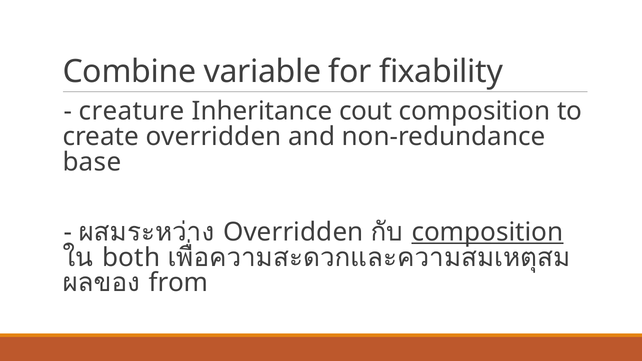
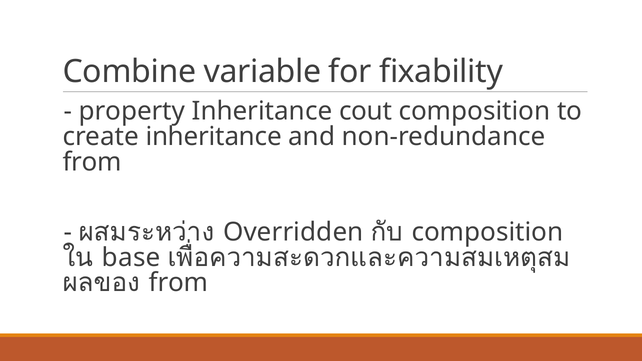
creature: creature -> property (132, 111)
create overridden: overridden -> inheritance (214, 137)
base: base -> from (92, 162)
composition underline: present -> none (487, 232)
both: both -> base (131, 258)
